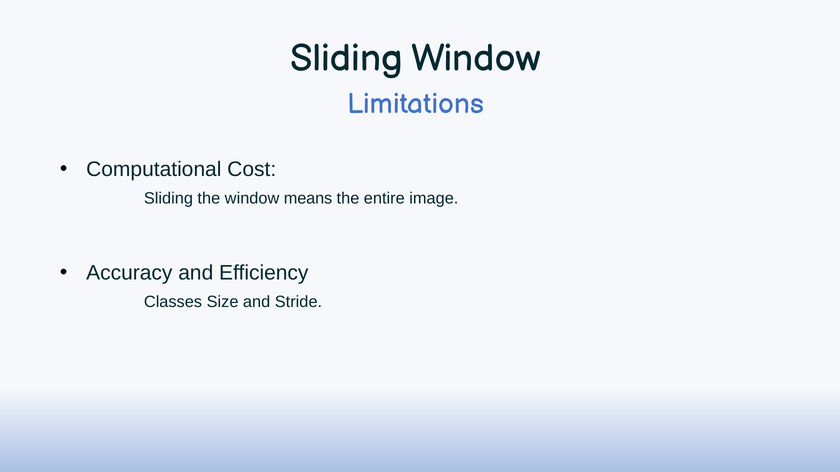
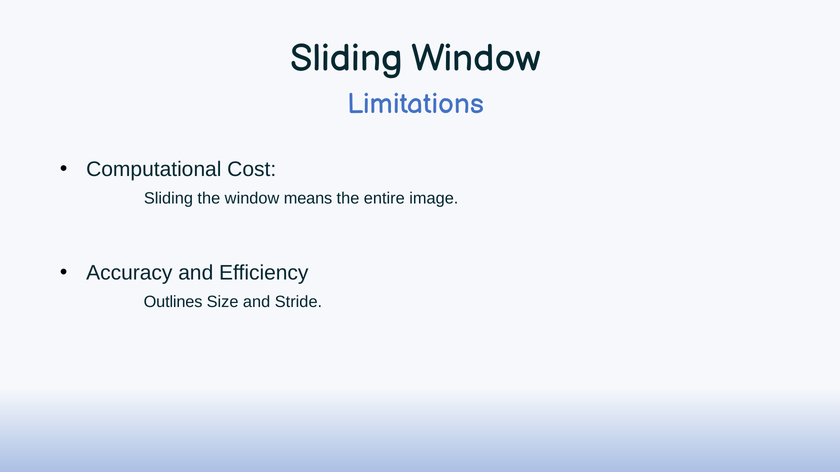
Classes: Classes -> Outlines (173, 302)
